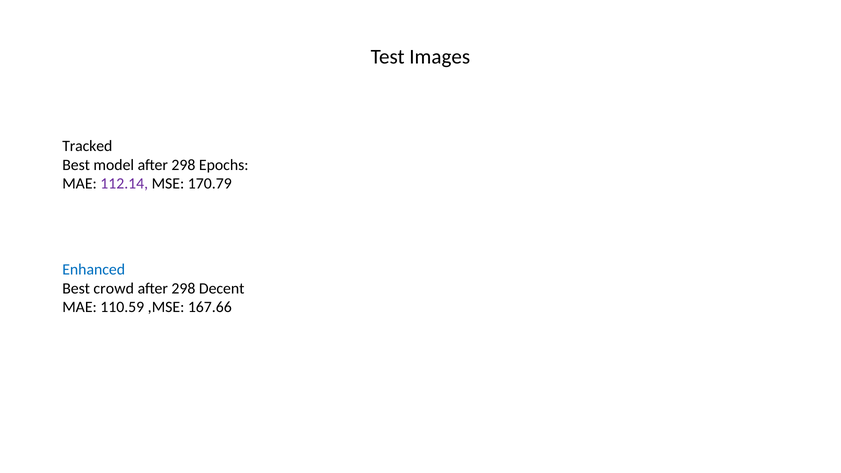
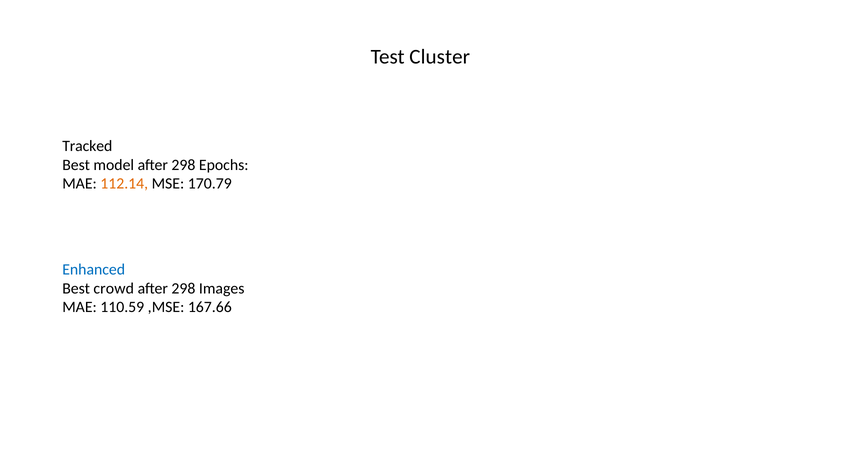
Images: Images -> Cluster (440, 57)
112.14 colour: purple -> orange (124, 184)
Decent: Decent -> Images (222, 288)
